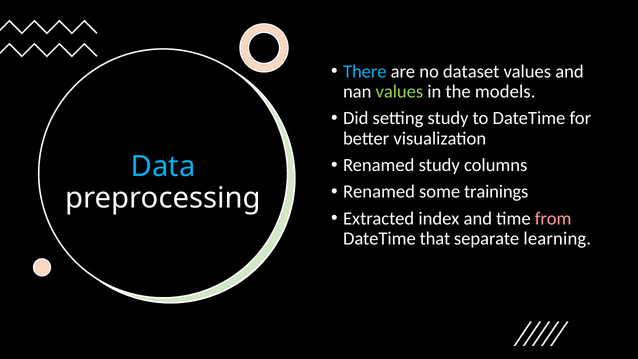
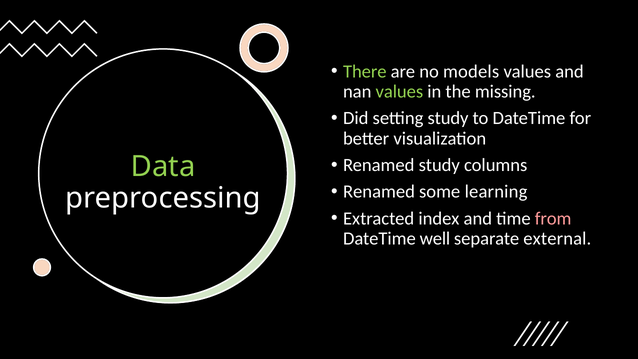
There colour: light blue -> light green (365, 71)
dataset: dataset -> models (471, 71)
models: models -> missing (505, 92)
Data colour: light blue -> light green (163, 166)
trainings: trainings -> learning (496, 192)
that: that -> well (435, 239)
learning: learning -> external (557, 239)
